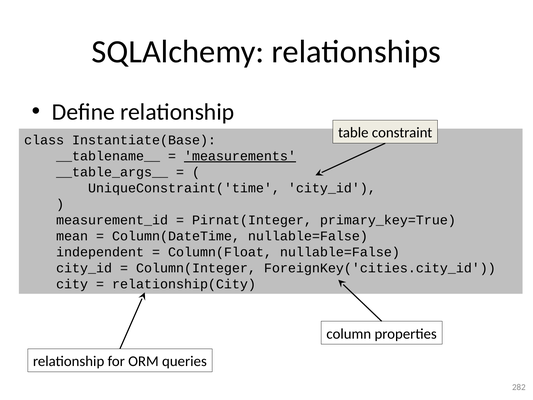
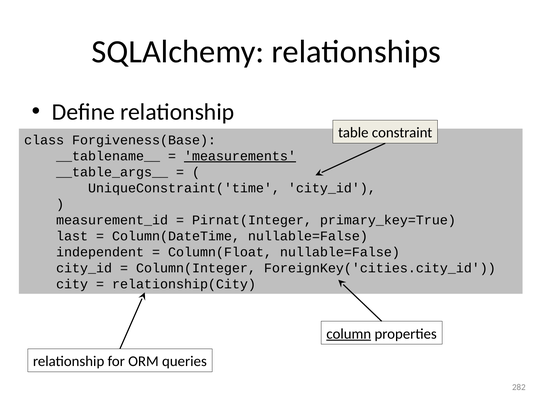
Instantiate(Base: Instantiate(Base -> Forgiveness(Base (144, 140)
mean: mean -> last (72, 236)
column underline: none -> present (349, 334)
